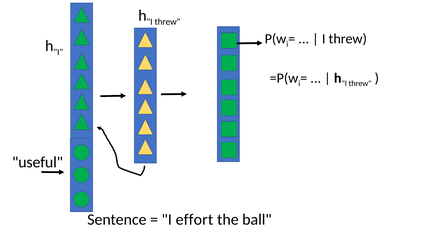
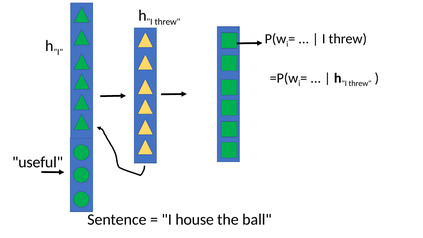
effort: effort -> house (195, 220)
